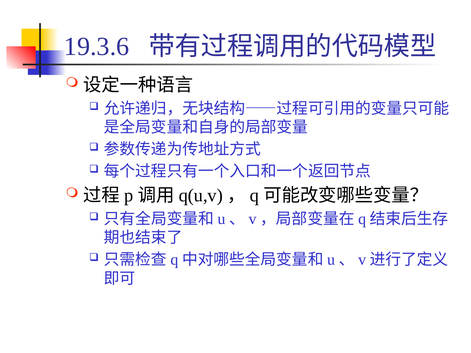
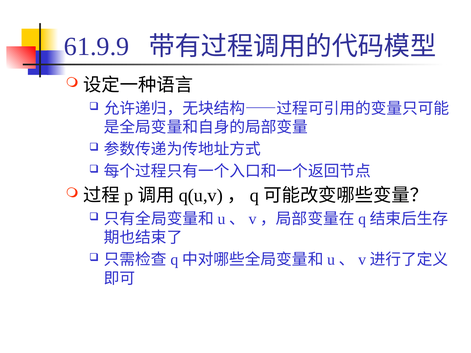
19.3.6: 19.3.6 -> 61.9.9 (97, 47)
